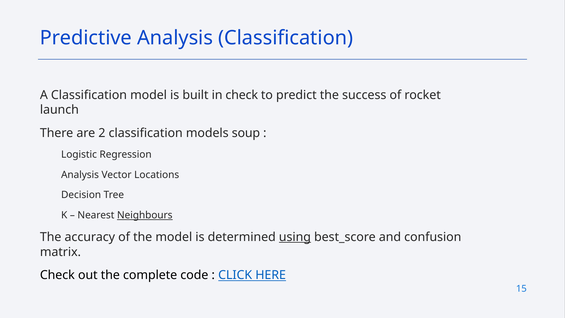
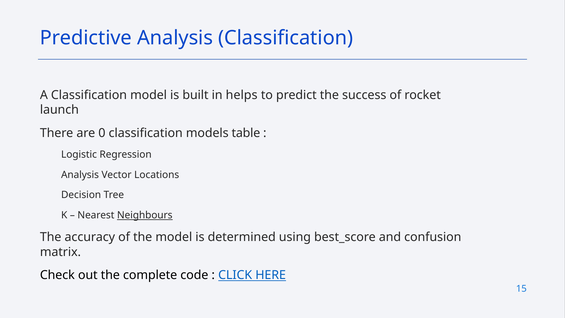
in check: check -> helps (242, 95)
2: 2 -> 0 (102, 133)
soup: soup -> table (246, 133)
using underline: present -> none (295, 237)
